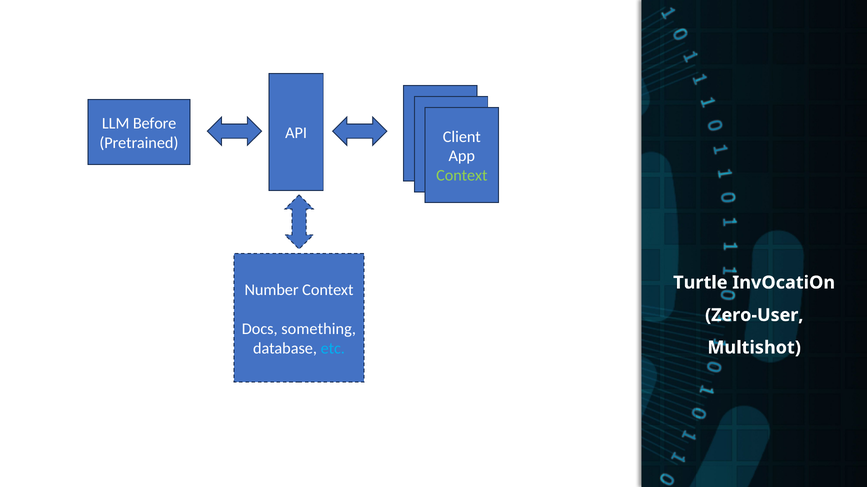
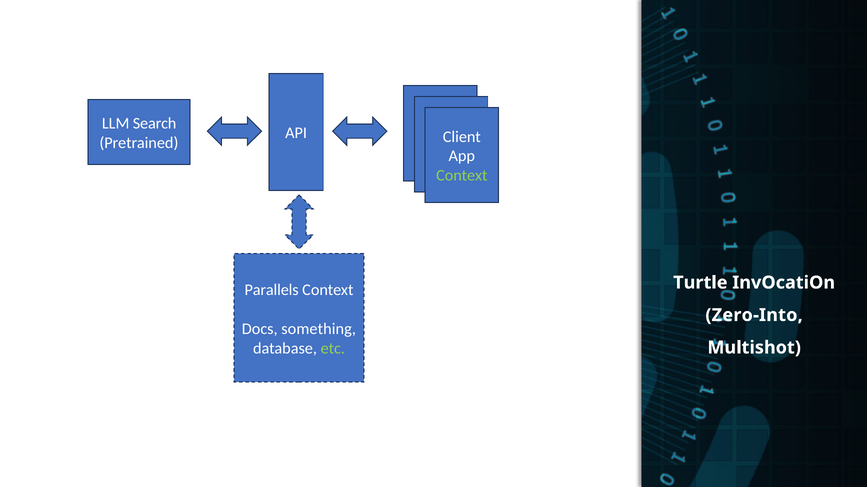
Before: Before -> Search (155, 124)
Number: Number -> Parallels (272, 290)
Zero-User: Zero-User -> Zero-Into (754, 316)
etc colour: light blue -> light green (333, 349)
